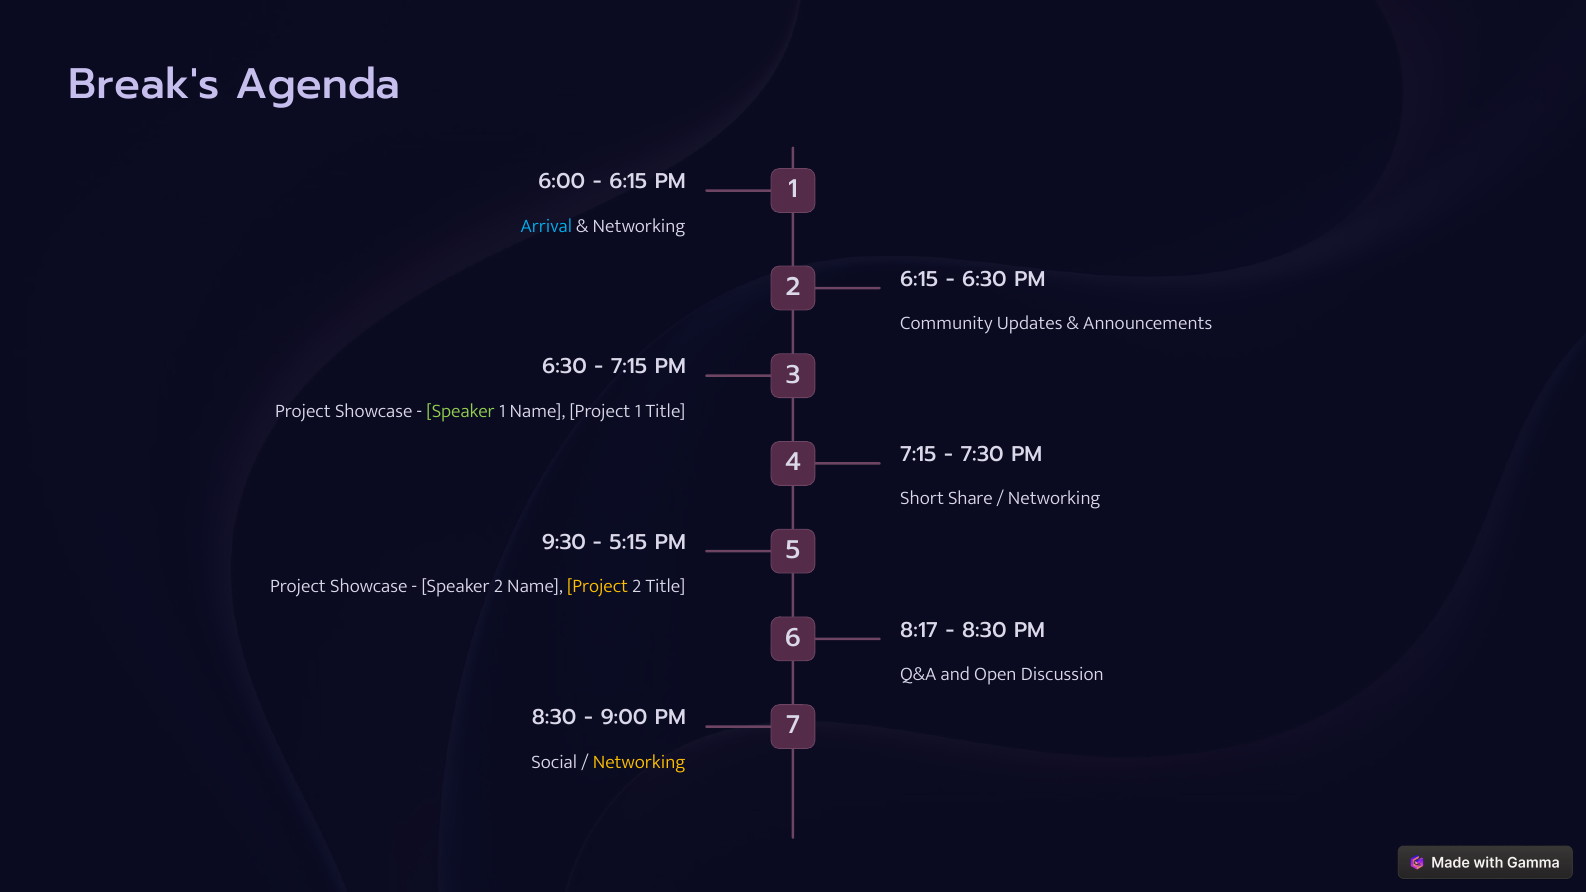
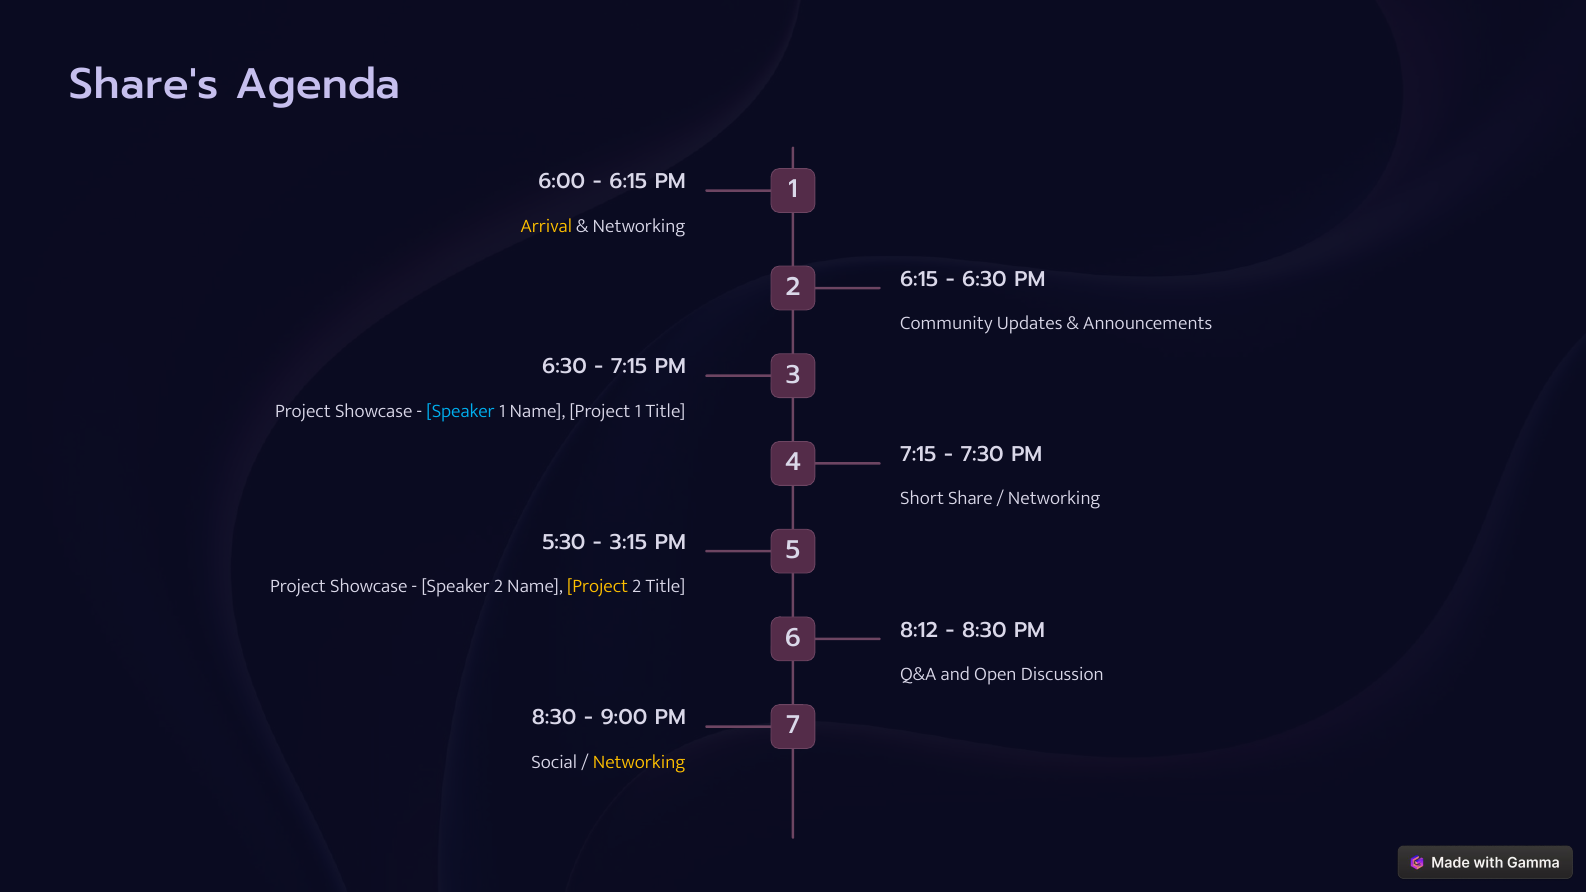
Break's: Break's -> Share's (144, 85)
Arrival colour: light blue -> yellow (546, 226)
Speaker colour: light green -> light blue (460, 411)
9:30: 9:30 -> 5:30 (564, 542)
5:15: 5:15 -> 3:15 (628, 542)
8:17: 8:17 -> 8:12 (919, 630)
